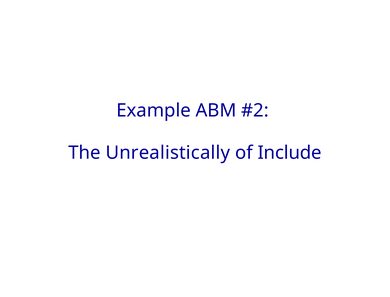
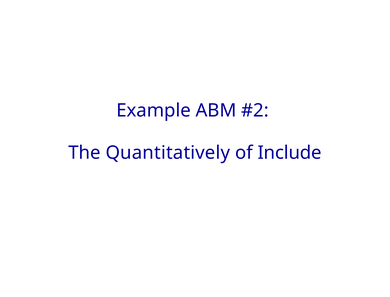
Unrealistically: Unrealistically -> Quantitatively (168, 153)
